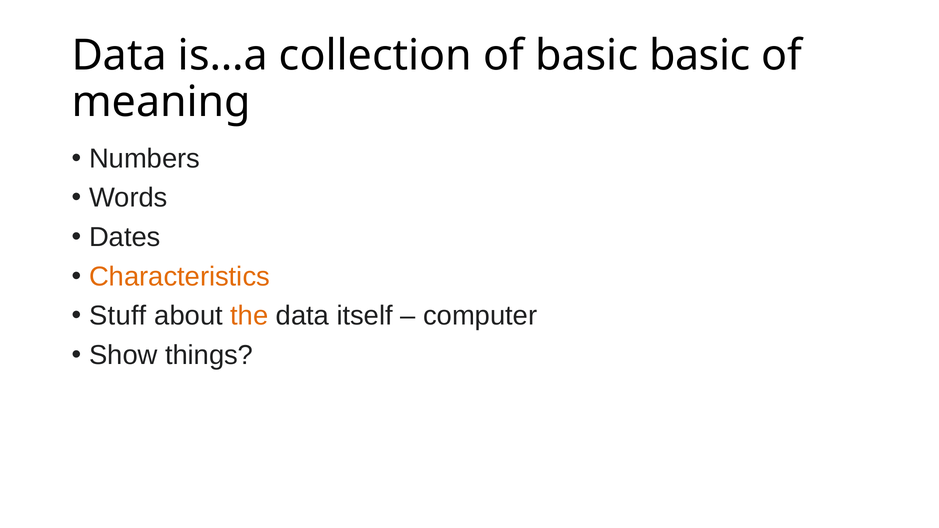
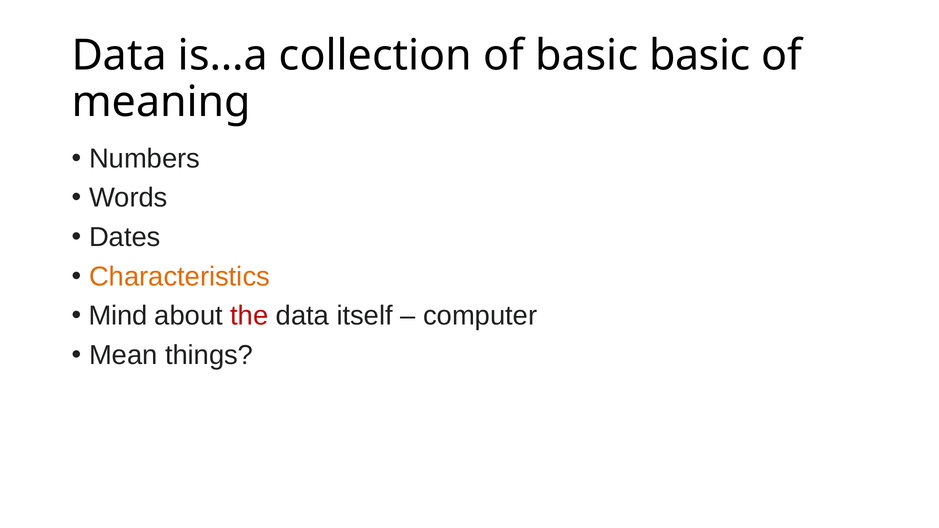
Stuff: Stuff -> Mind (118, 316)
the colour: orange -> red (249, 316)
Show: Show -> Mean (123, 355)
